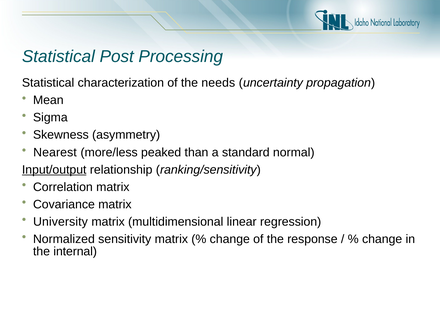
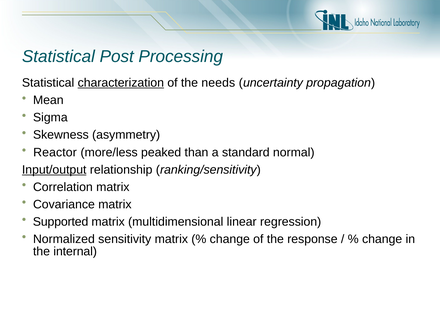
characterization underline: none -> present (121, 83)
Nearest: Nearest -> Reactor (55, 152)
University: University -> Supported (61, 222)
